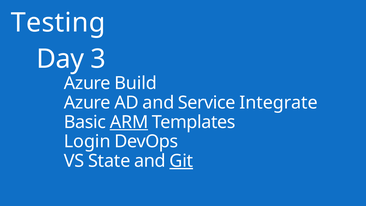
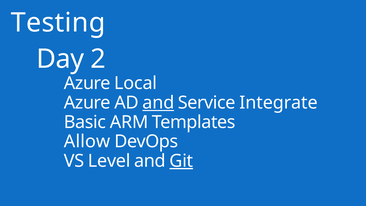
3: 3 -> 2 (98, 59)
Build: Build -> Local (136, 83)
and underline: none -> present (158, 103)
ARM underline: present -> none (129, 122)
Login: Login -> Allow (87, 141)
State: State -> Level (109, 161)
